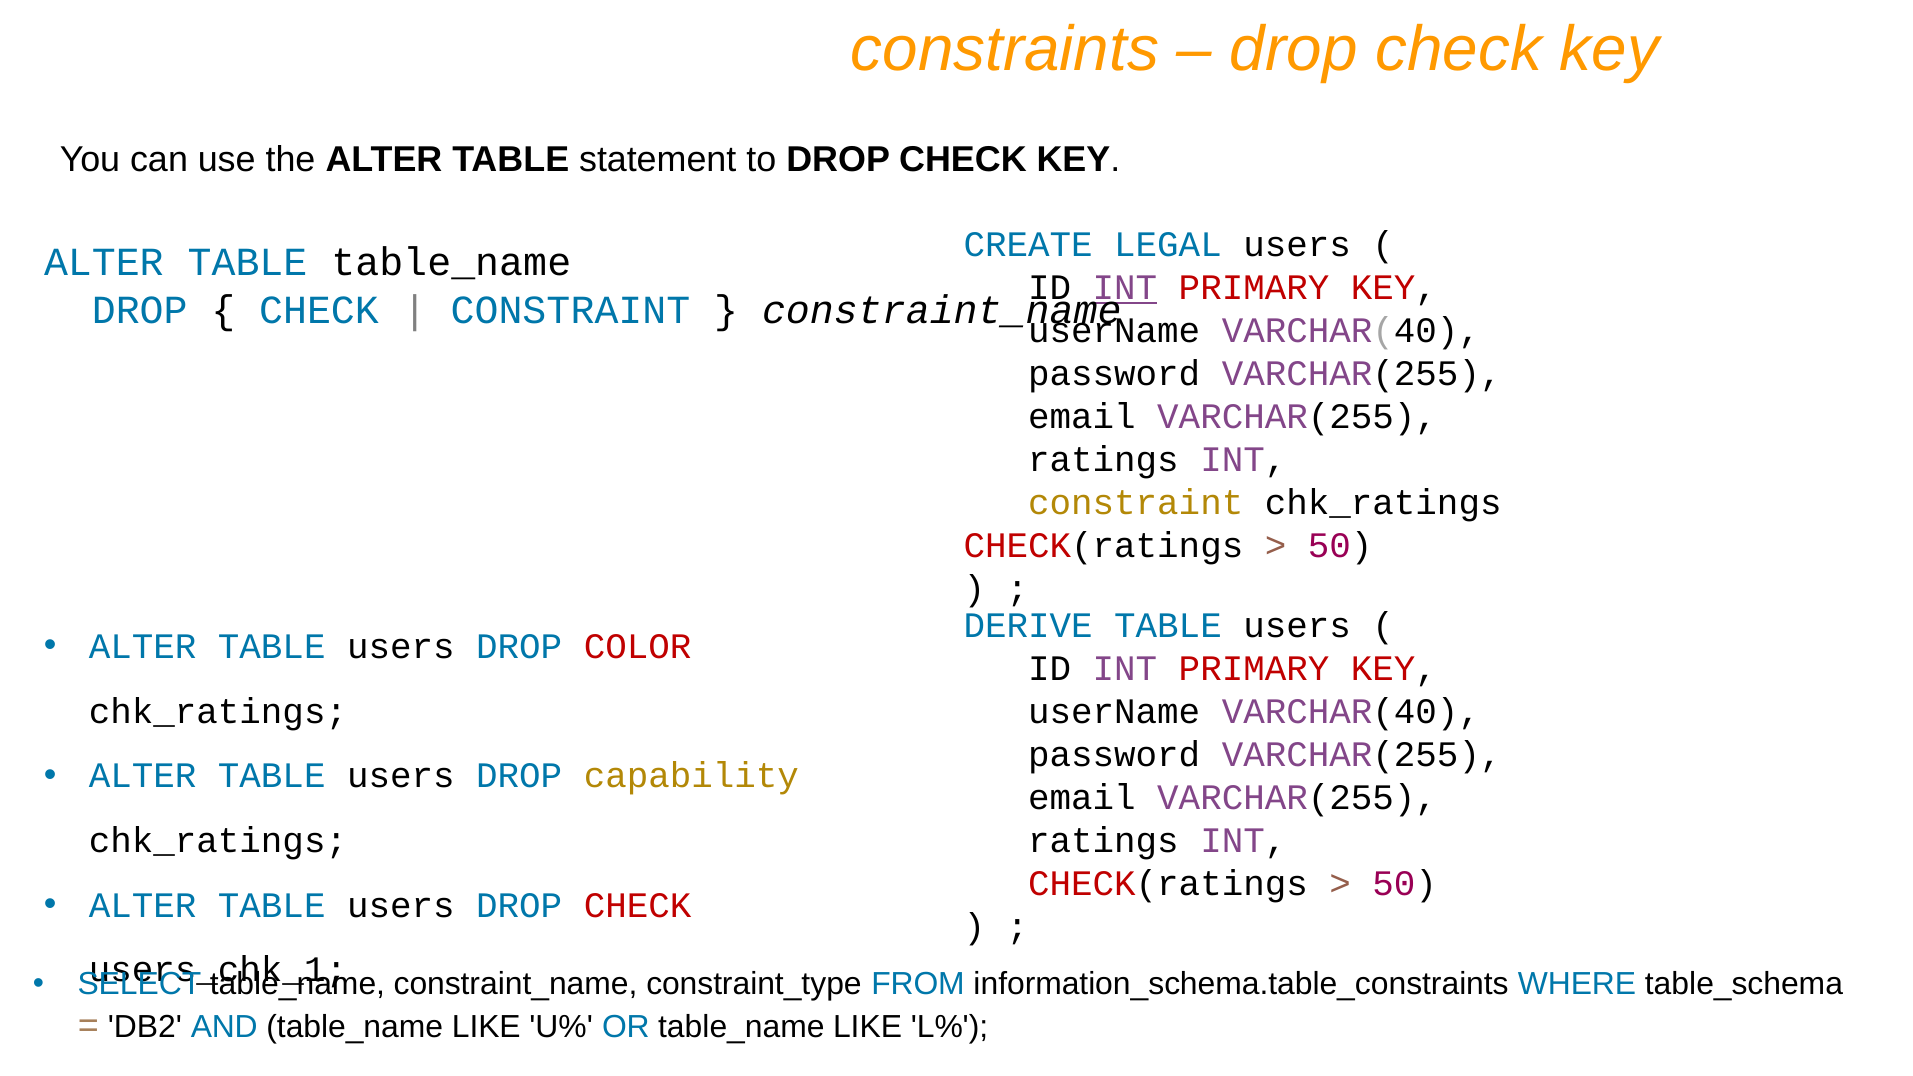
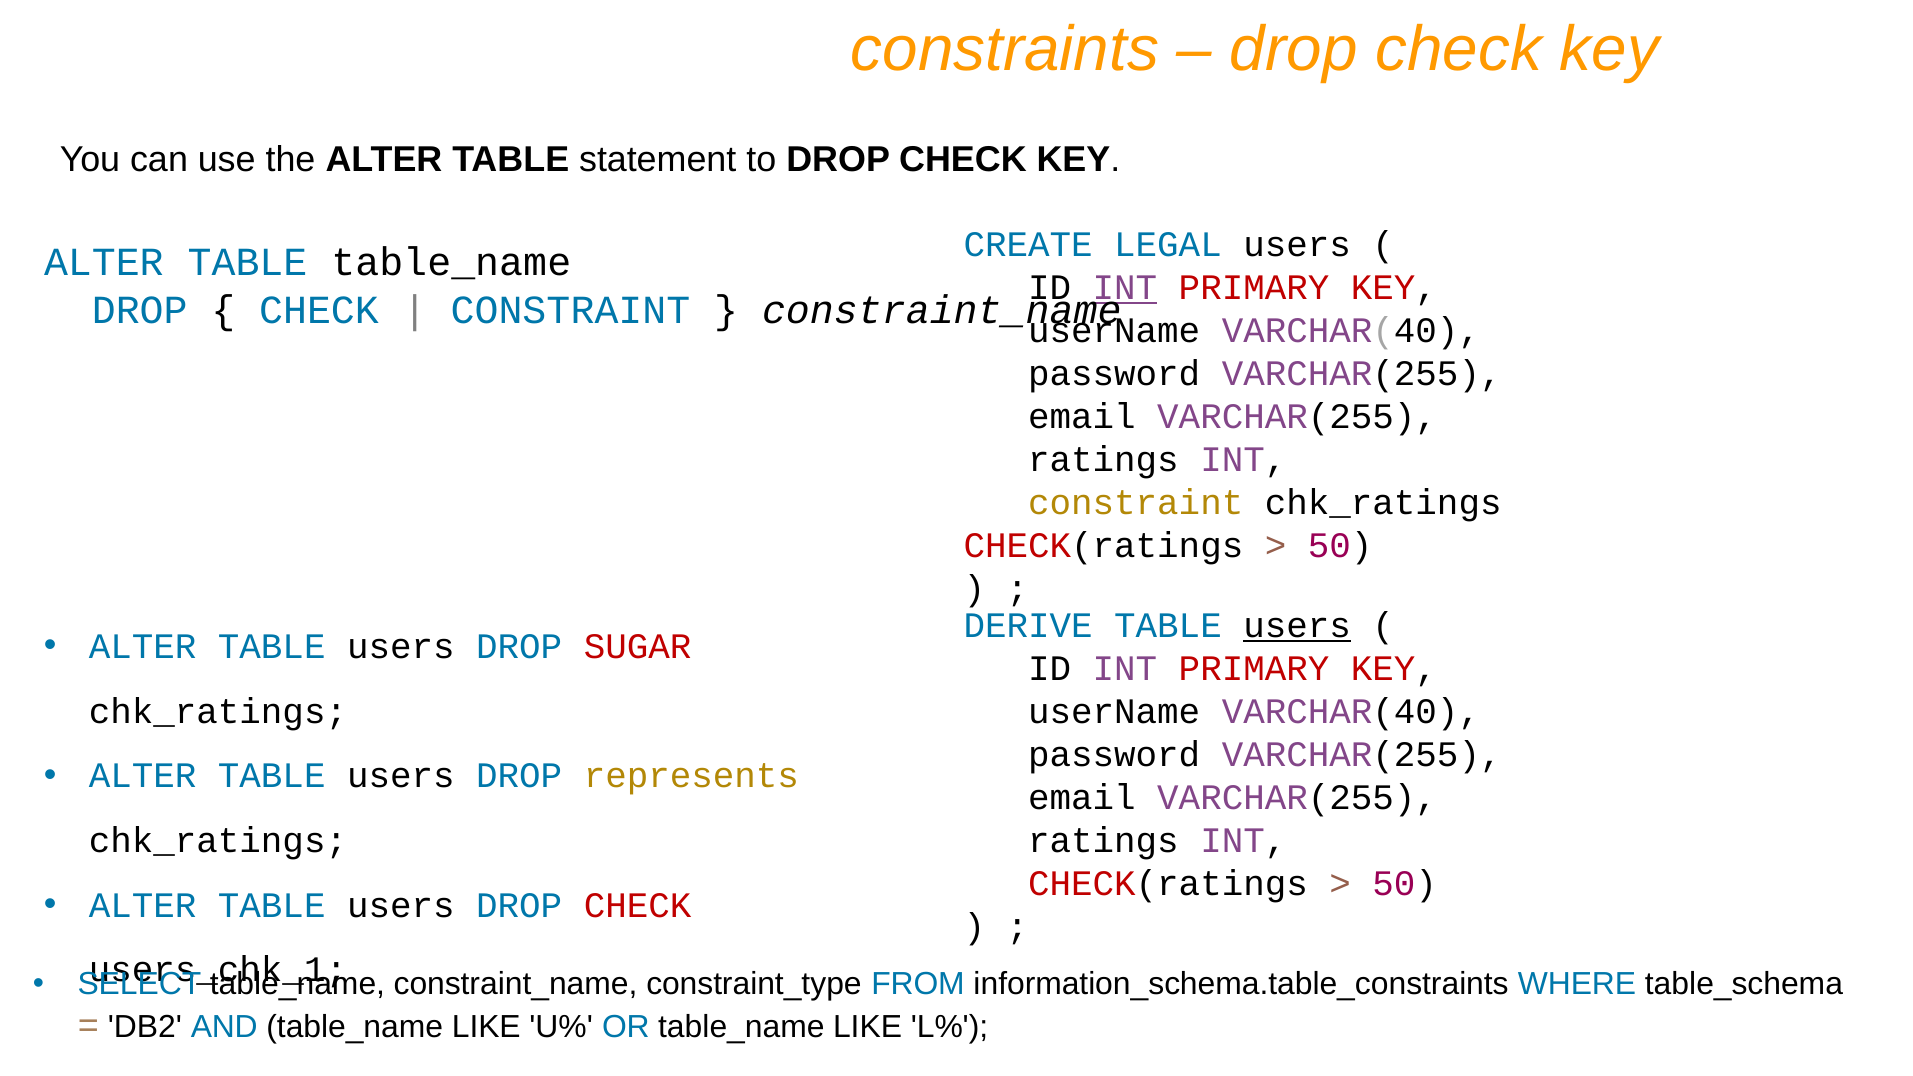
users underline: none -> present (1297, 626)
COLOR: COLOR -> SUGAR (638, 647)
capability: capability -> represents (691, 776)
